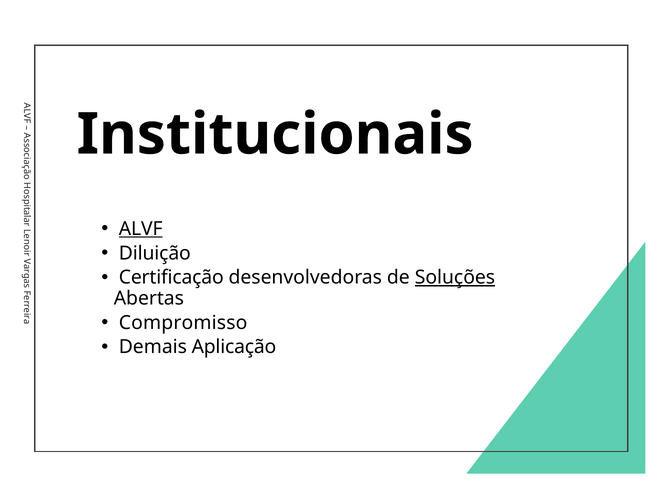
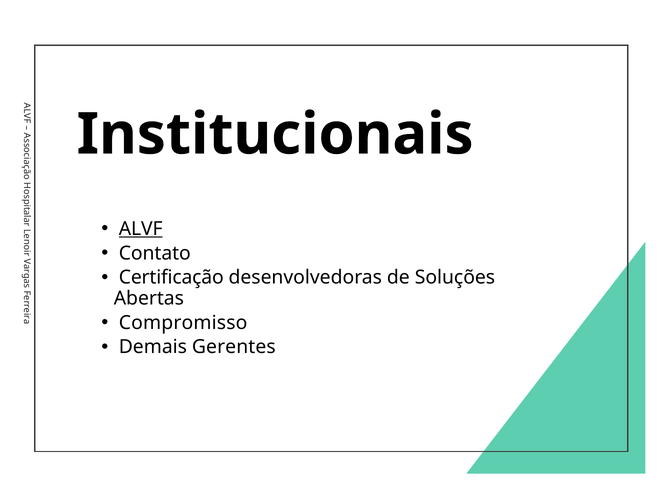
Diluição: Diluição -> Contato (155, 253)
Soluções underline: present -> none (455, 278)
Aplicação: Aplicação -> Gerentes (234, 347)
